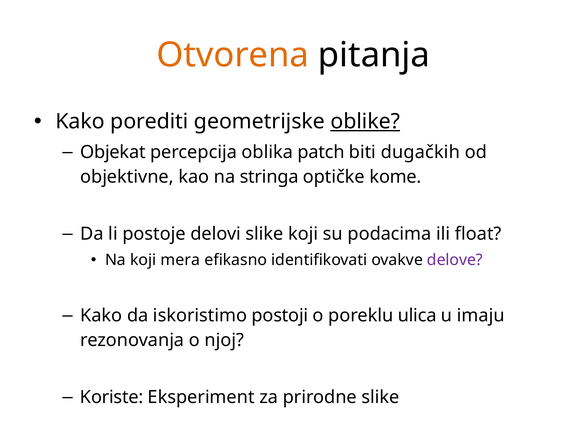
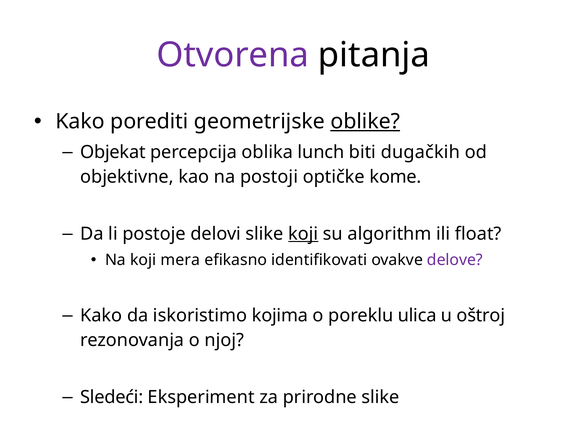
Otvorena colour: orange -> purple (233, 55)
patch: patch -> lunch (321, 152)
stringa: stringa -> postoji (269, 177)
koji underline: none -> present (303, 234)
podacima: podacima -> algorithm (390, 234)
postoji: postoji -> kojima (280, 316)
imaju: imaju -> oštroj (481, 316)
Koriste: Koriste -> Sledeći (112, 397)
